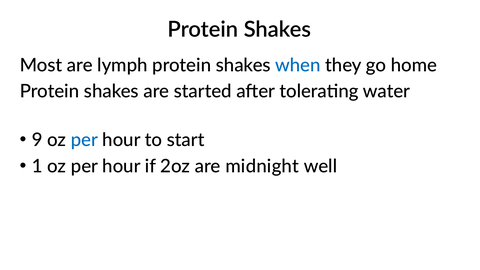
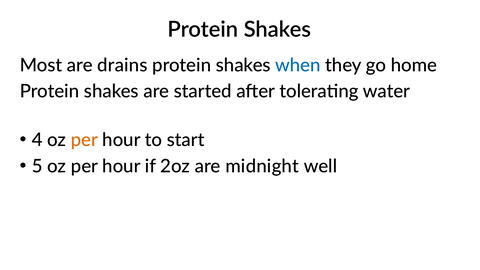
lymph: lymph -> drains (122, 65)
9: 9 -> 4 (37, 140)
per colour: blue -> orange (84, 140)
1: 1 -> 5 (37, 166)
